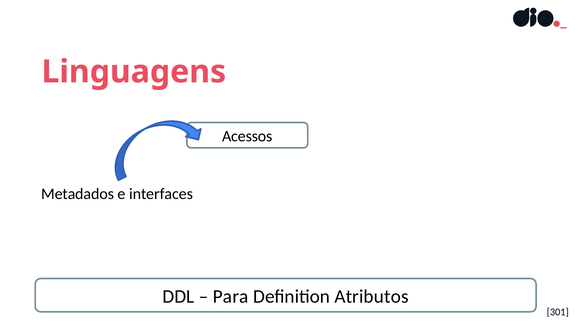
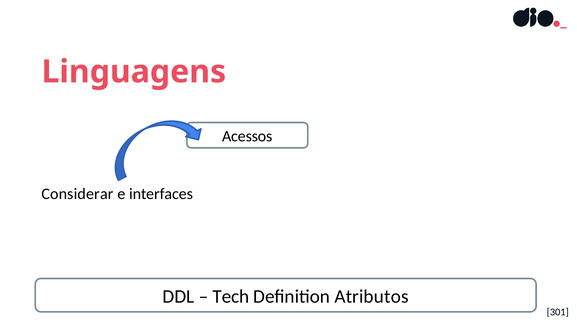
Metadados: Metadados -> Considerar (77, 194)
Para: Para -> Tech (231, 297)
